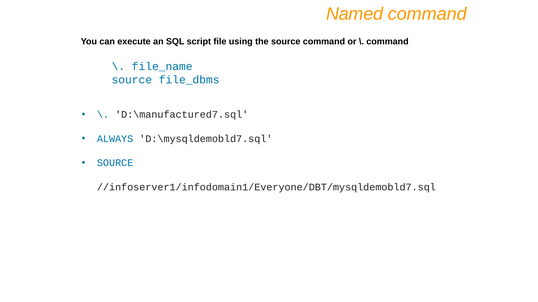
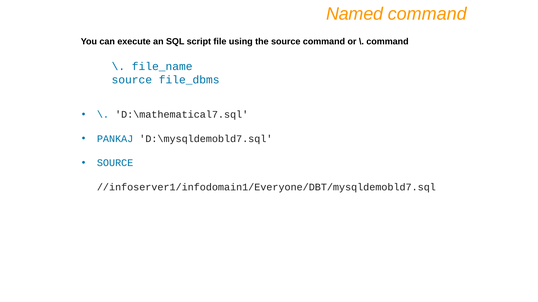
D:\manufactured7.sql: D:\manufactured7.sql -> D:\mathematical7.sql (182, 115)
ALWAYS: ALWAYS -> PANKAJ (115, 139)
